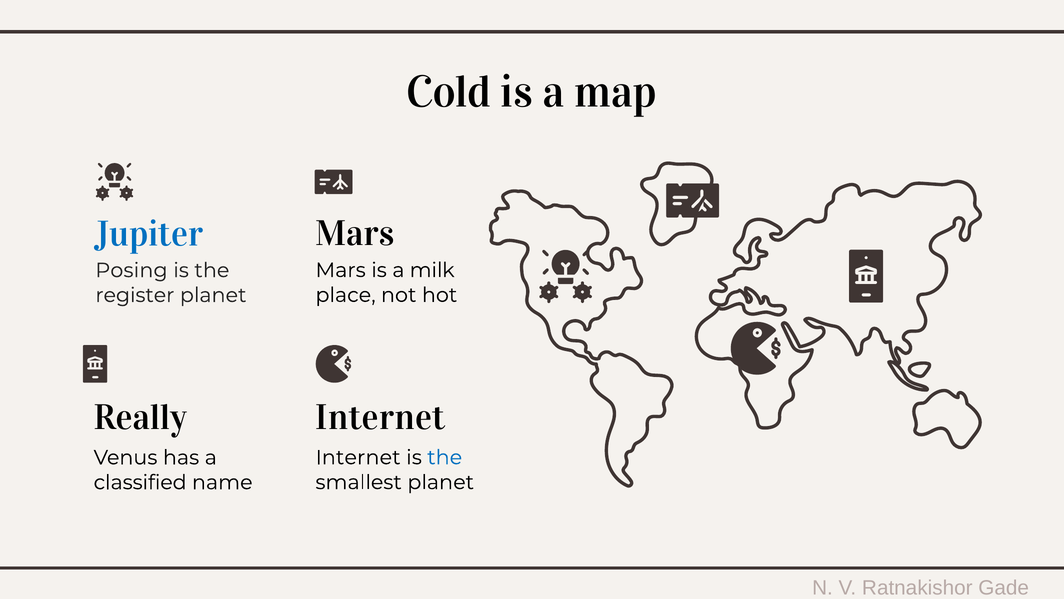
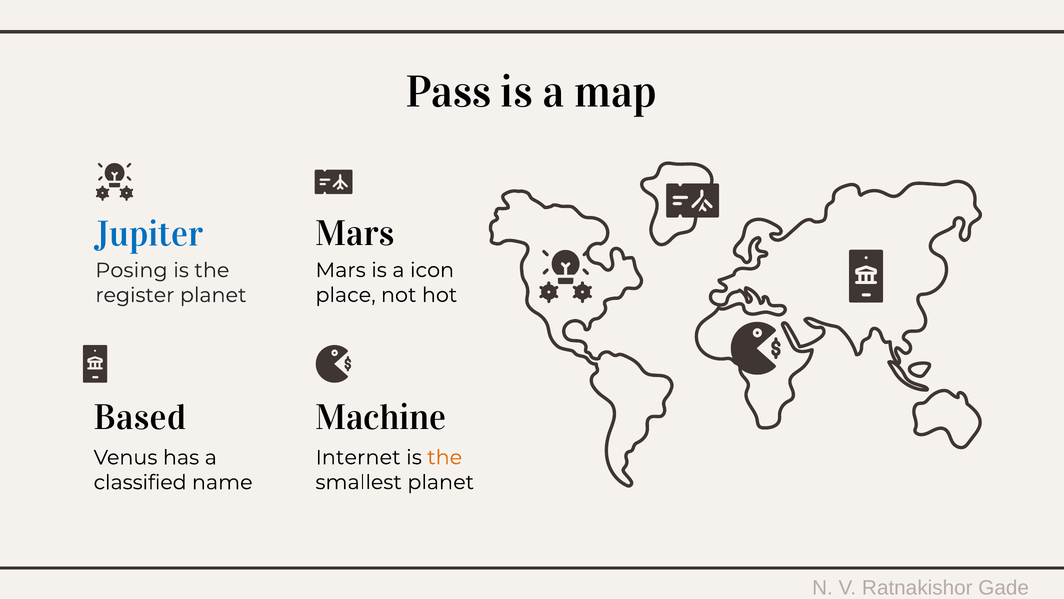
Cold: Cold -> Pass (449, 92)
milk: milk -> icon (432, 270)
Internet: Internet -> Machine (381, 417)
Really: Really -> Based (140, 417)
the colour: blue -> orange (445, 457)
